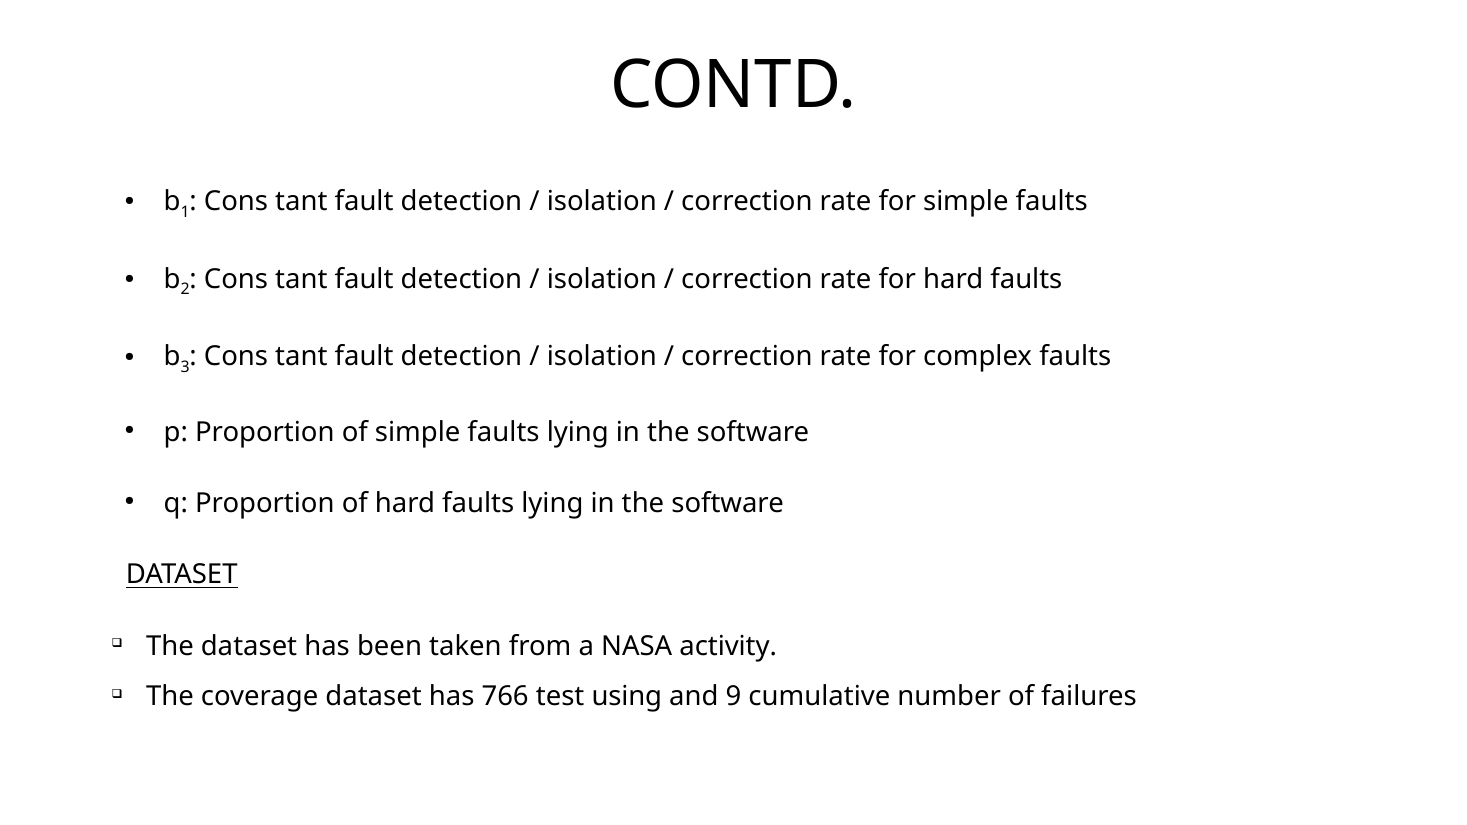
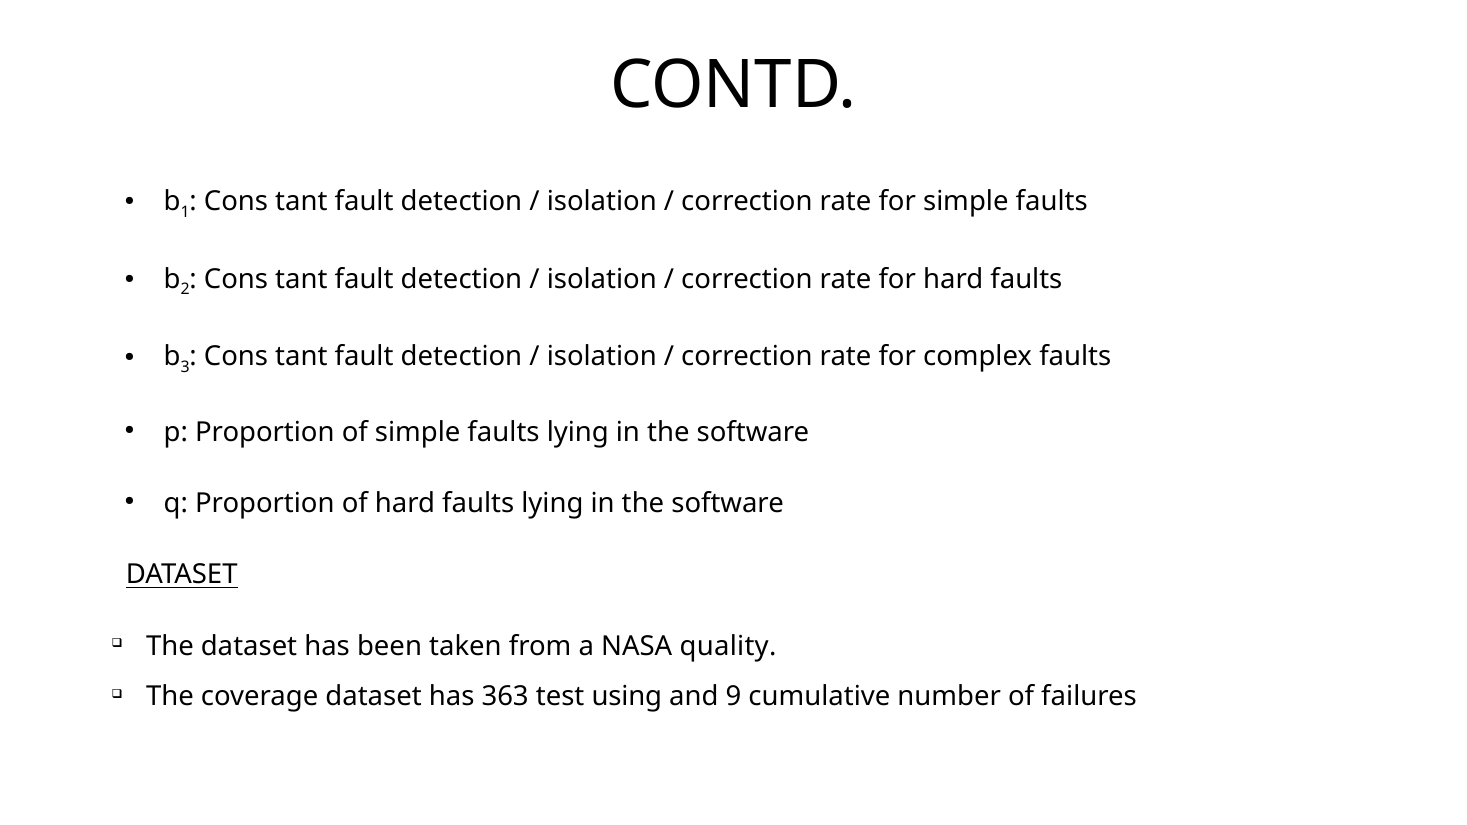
activity: activity -> quality (728, 646)
766: 766 -> 363 (505, 697)
